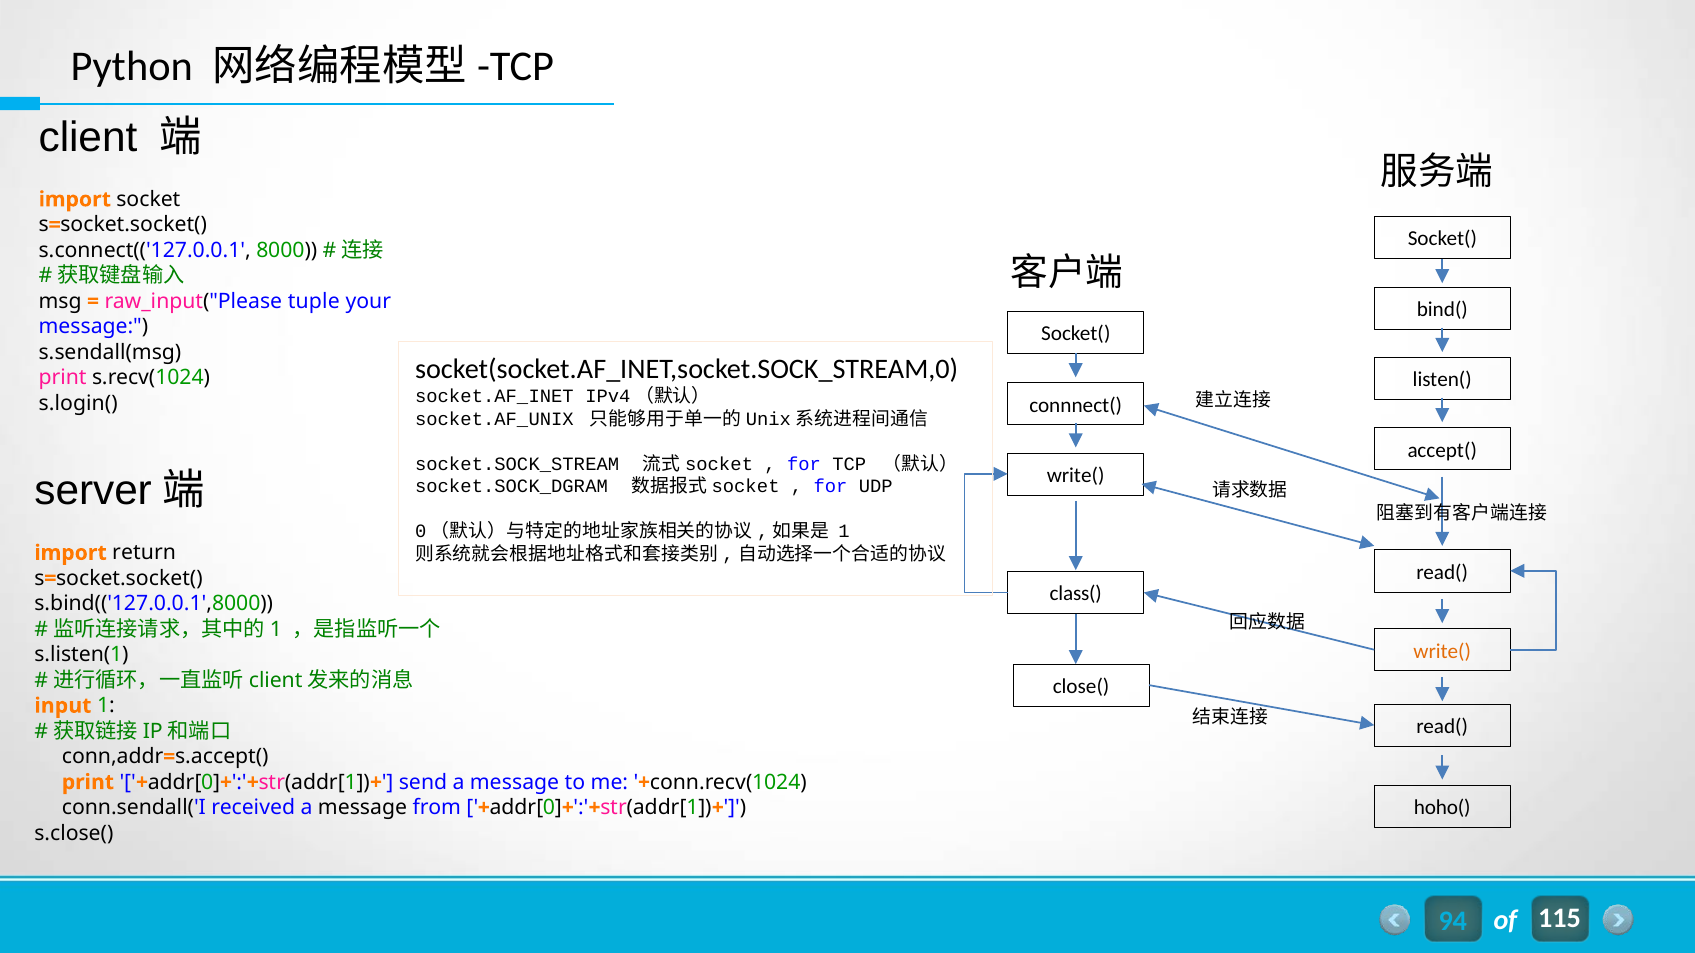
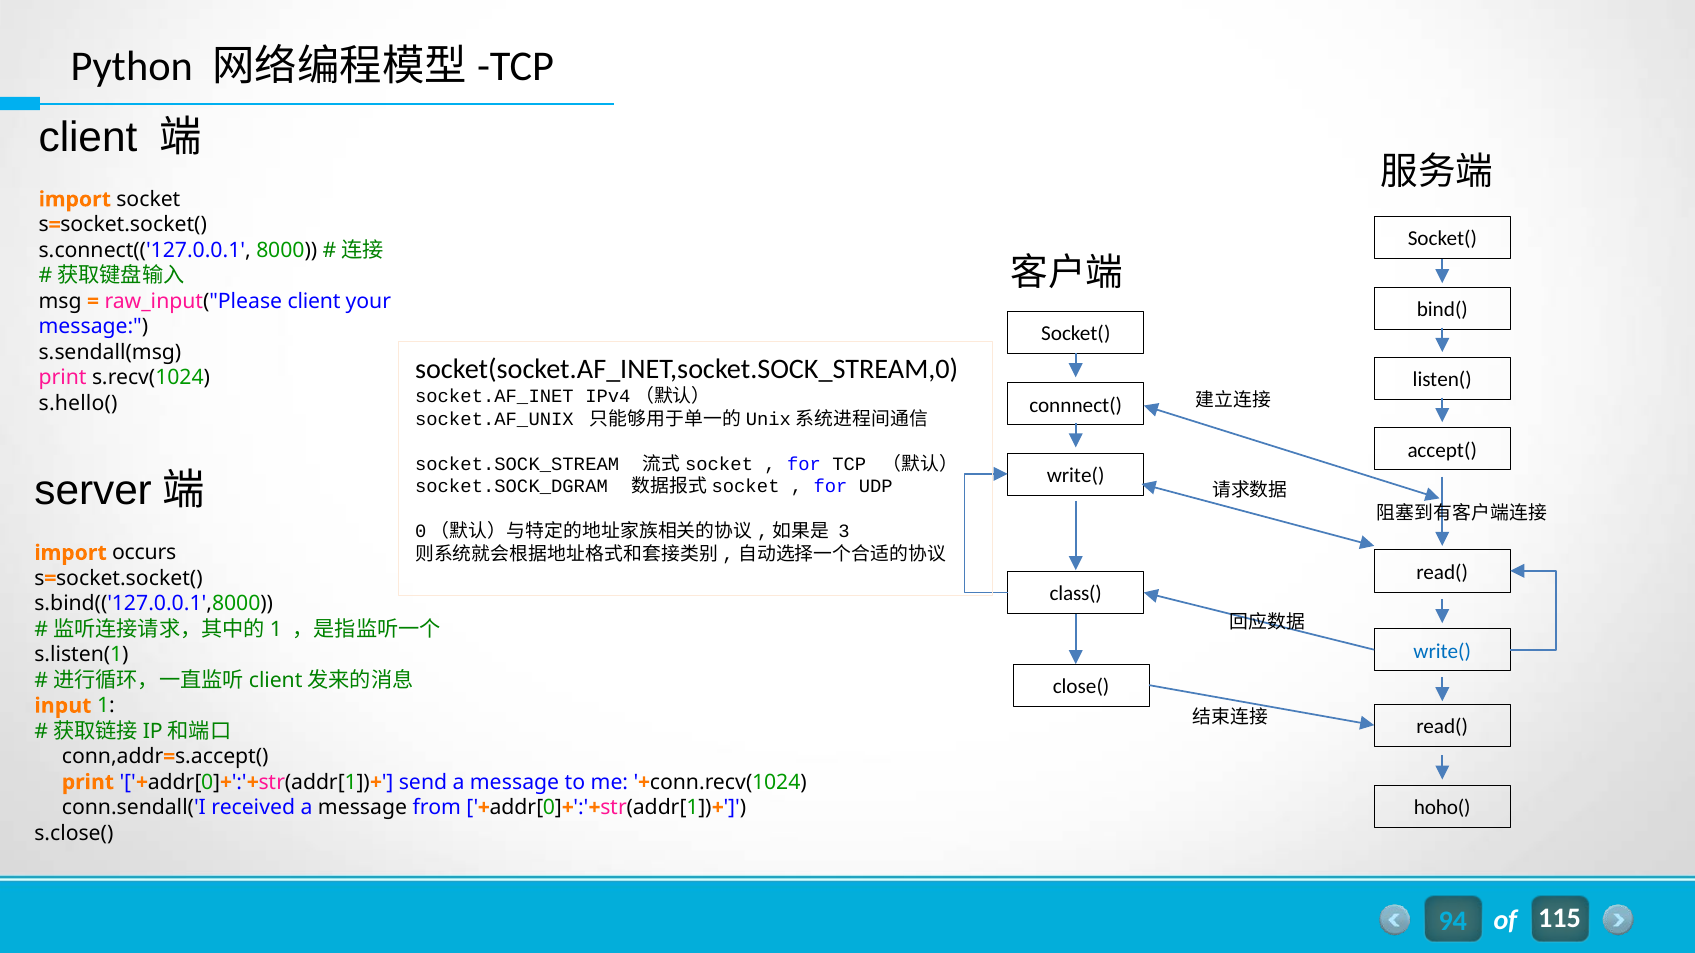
raw_input("Please tuple: tuple -> client (314, 301)
s.login(: s.login( -> s.hello( (78, 403)
1: 1 -> 3 (844, 532)
return: return -> occurs (144, 553)
write( colour: orange -> blue (1442, 652)
